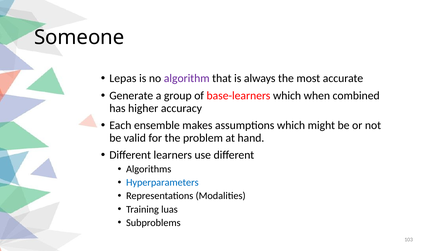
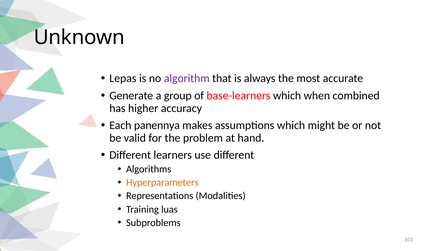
Someone: Someone -> Unknown (79, 38)
ensemble: ensemble -> panennya (157, 126)
Hyperparameters colour: blue -> orange (162, 183)
